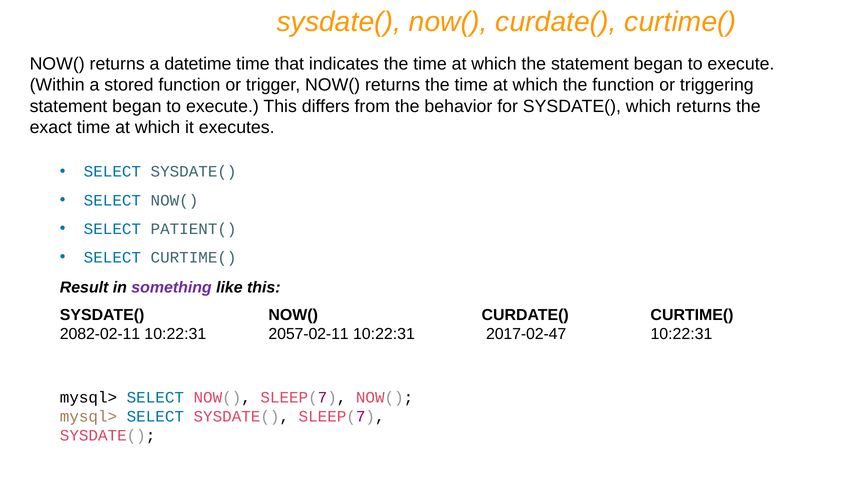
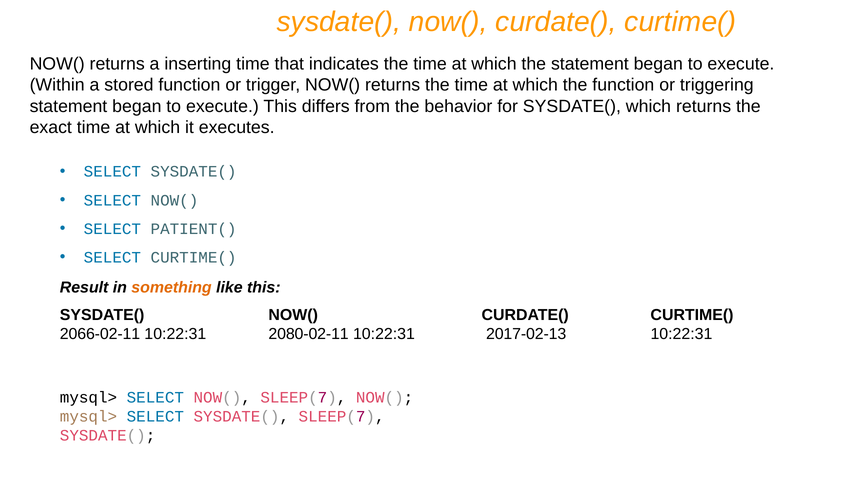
datetime: datetime -> inserting (198, 64)
something colour: purple -> orange (172, 288)
2082-02-11: 2082-02-11 -> 2066-02-11 (100, 334)
2057-02-11: 2057-02-11 -> 2080-02-11 (309, 334)
2017-02-47: 2017-02-47 -> 2017-02-13 (526, 334)
